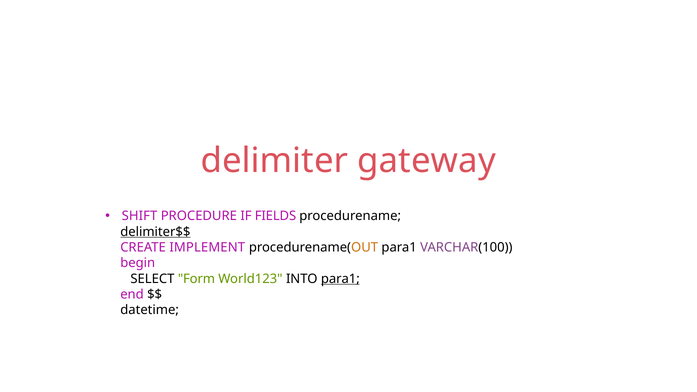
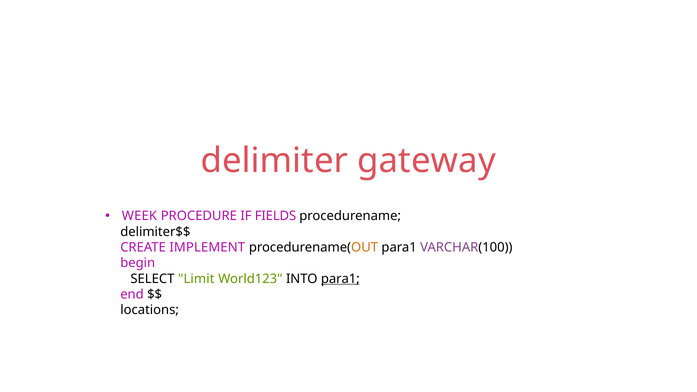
SHIFT: SHIFT -> WEEK (139, 216)
delimiter$$ underline: present -> none (155, 232)
Form: Form -> Limit (196, 279)
datetime: datetime -> locations (150, 310)
